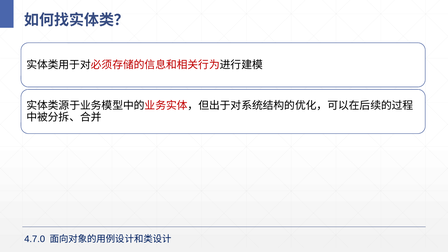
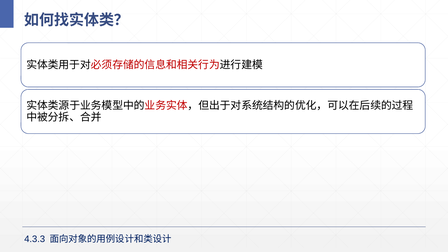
4.7.0: 4.7.0 -> 4.3.3 (35, 239)
